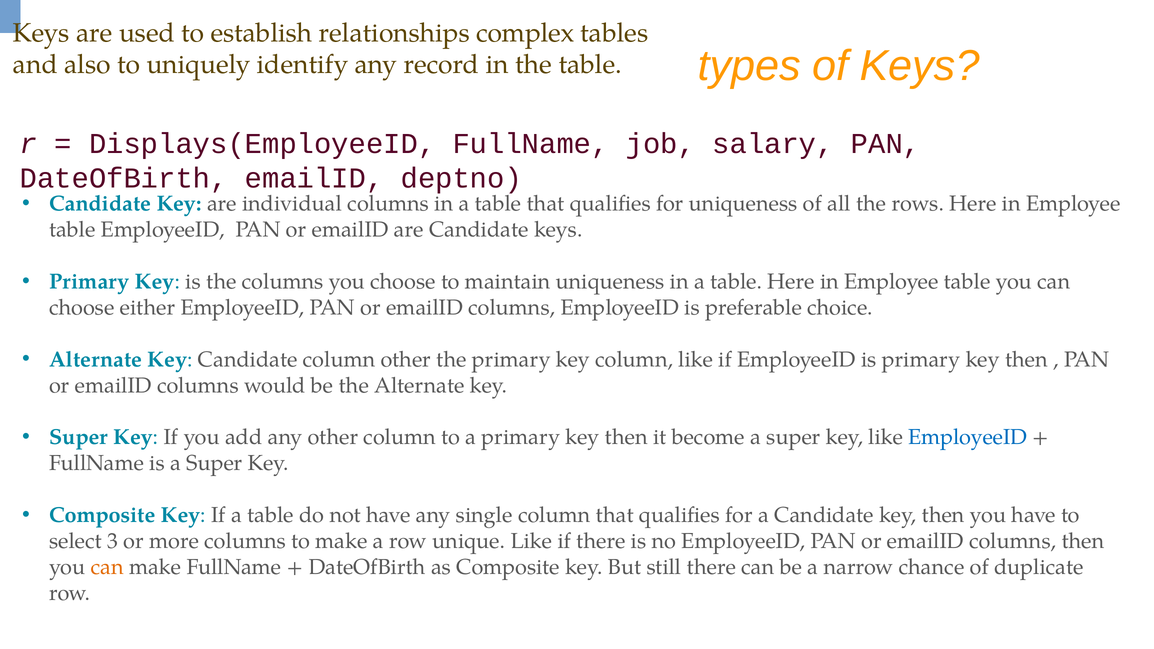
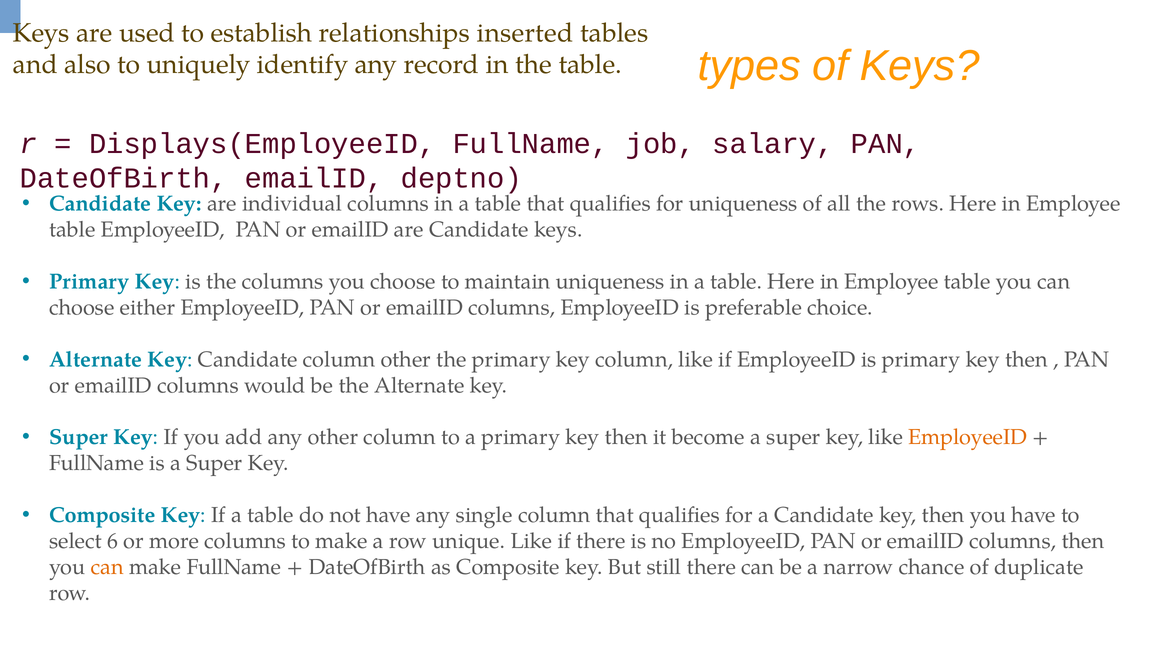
complex: complex -> inserted (525, 33)
EmployeeID colour: blue -> orange (968, 437)
3: 3 -> 6 (113, 541)
